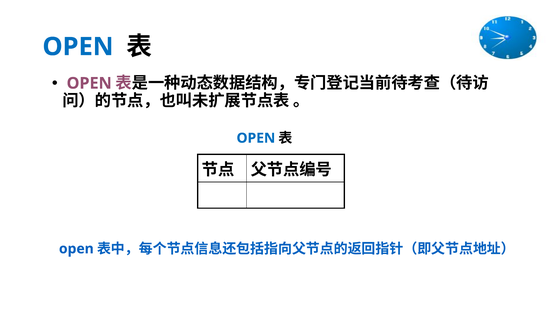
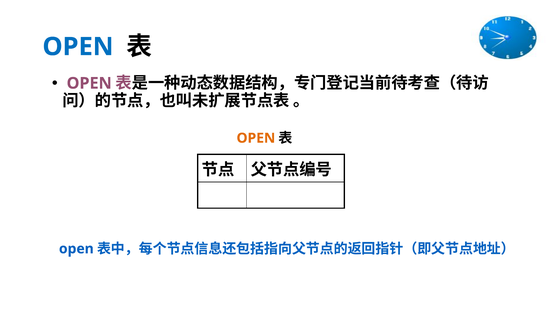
OPEN colour: blue -> orange (256, 138)
